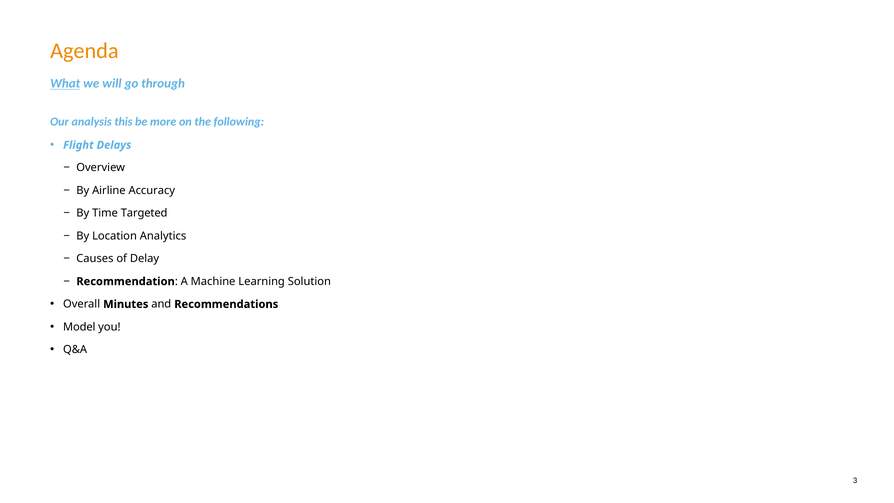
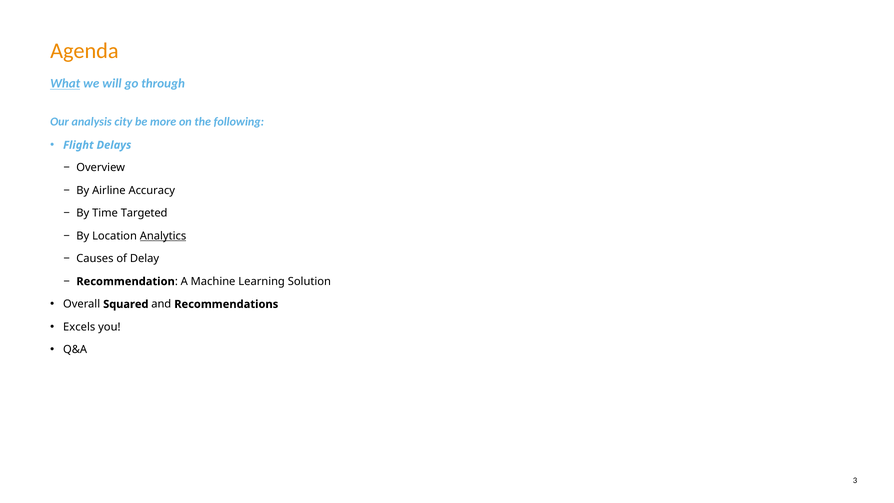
this: this -> city (123, 122)
Analytics underline: none -> present (163, 236)
Minutes: Minutes -> Squared (126, 304)
Model: Model -> Excels (79, 327)
